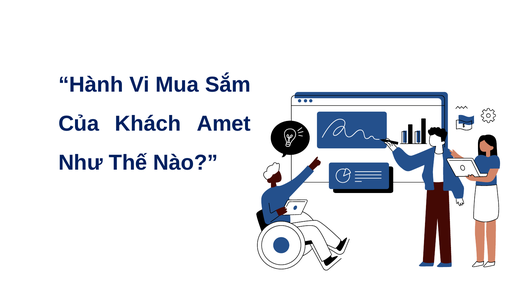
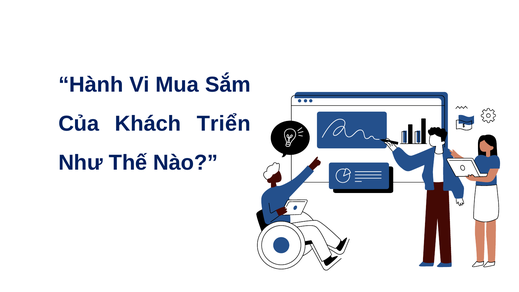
Amet: Amet -> Triển (224, 124)
